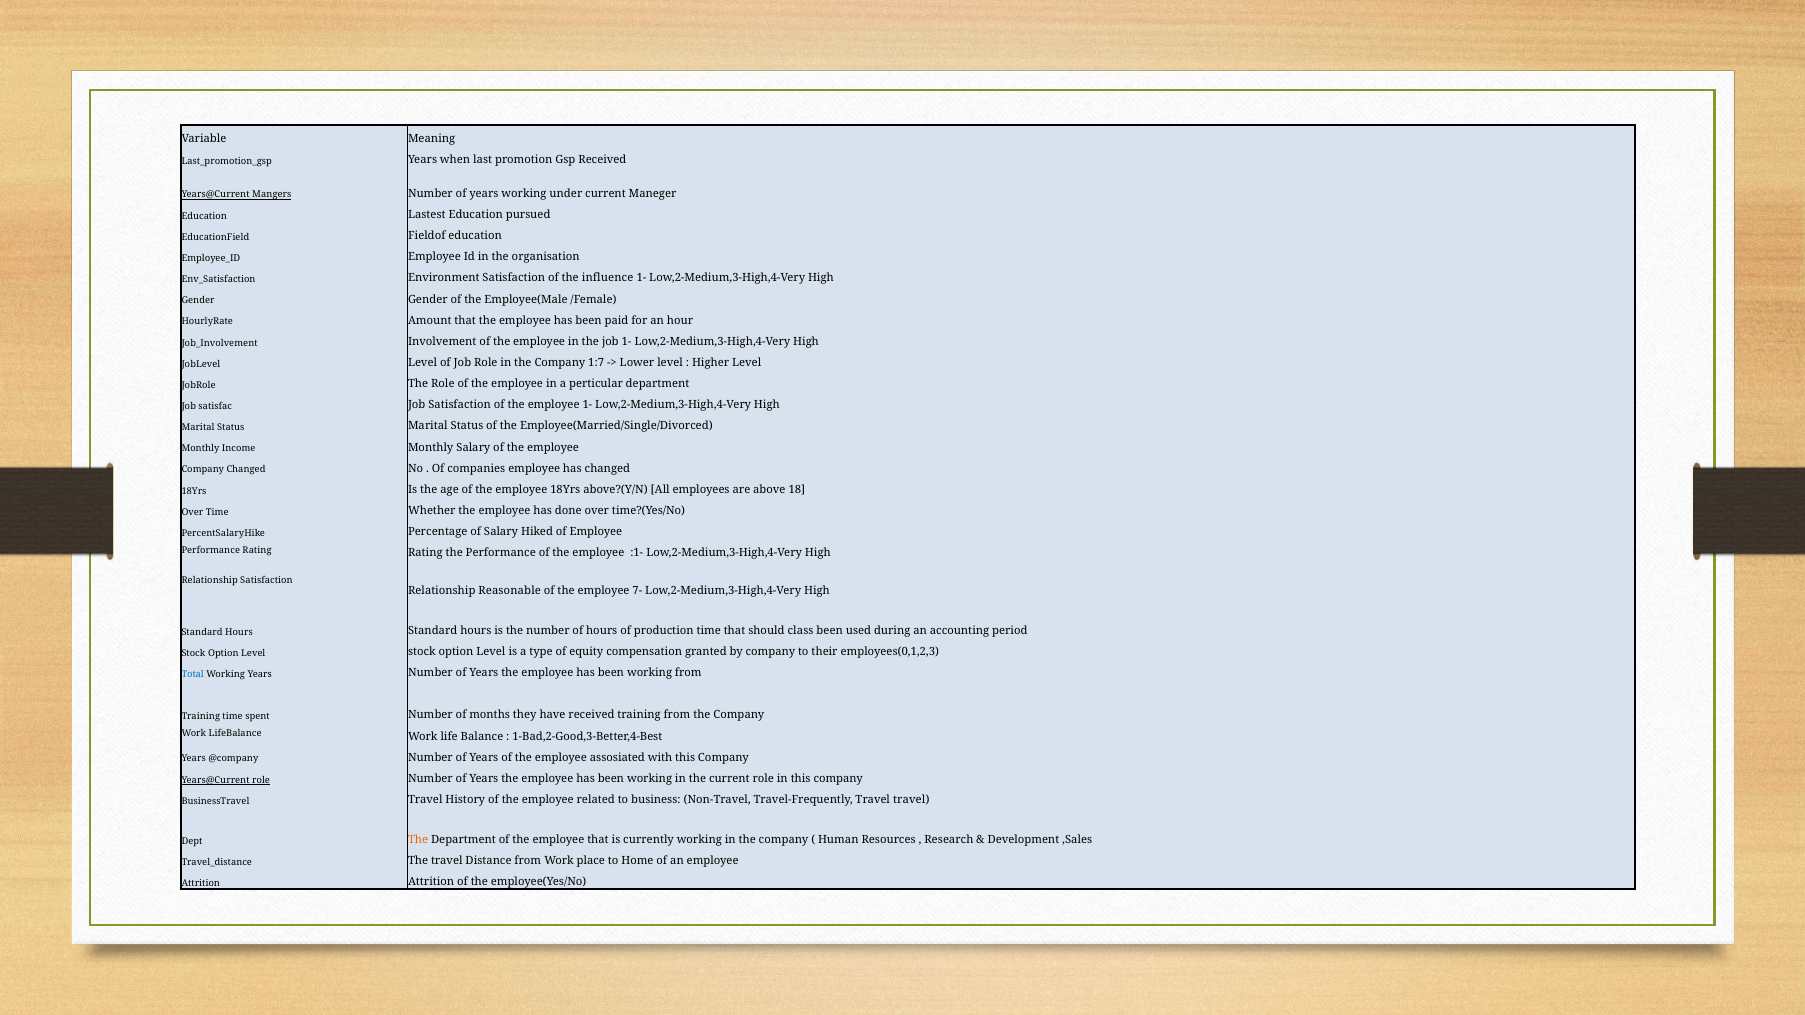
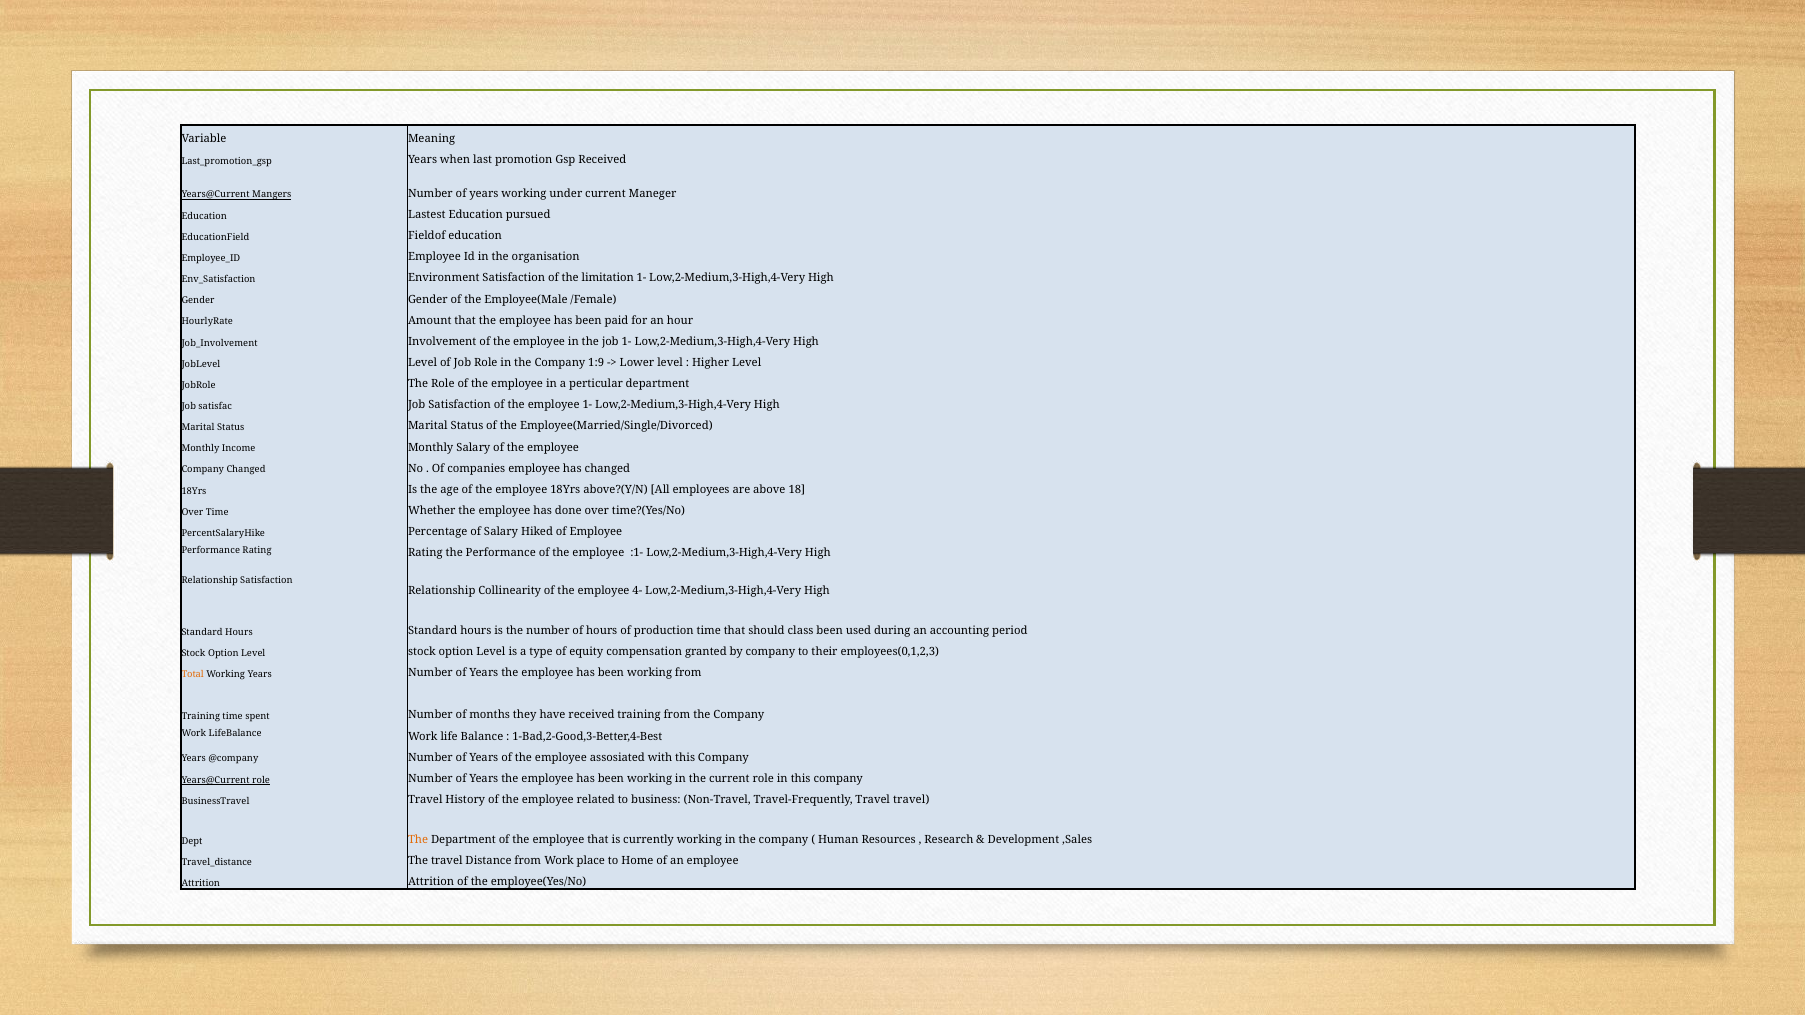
influence: influence -> limitation (608, 278)
1:7: 1:7 -> 1:9 (596, 363)
Reasonable: Reasonable -> Collinearity (510, 591)
7-: 7- -> 4- (637, 591)
Total colour: blue -> orange (193, 675)
